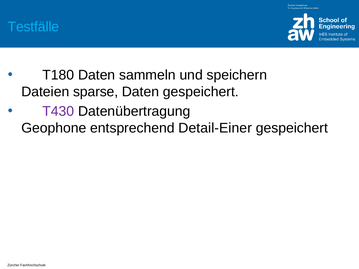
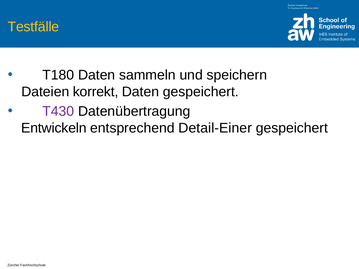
Testfälle colour: light blue -> yellow (33, 27)
sparse: sparse -> korrekt (96, 92)
Geophone: Geophone -> Entwickeln (54, 128)
